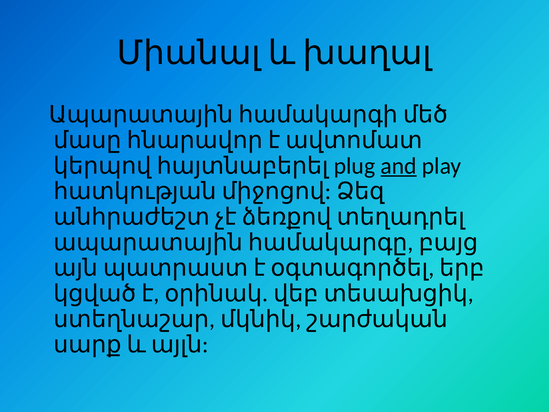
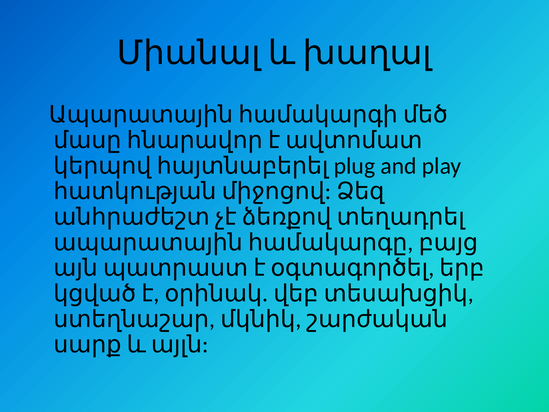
and underline: present -> none (399, 166)
